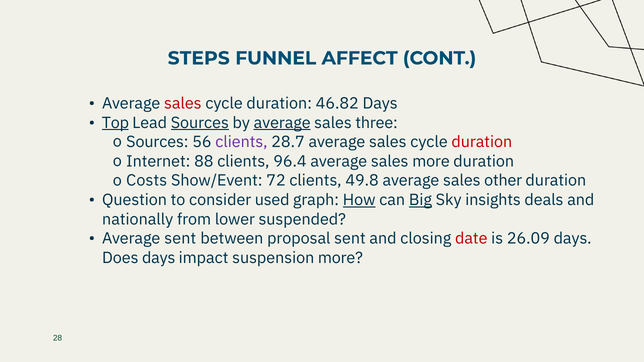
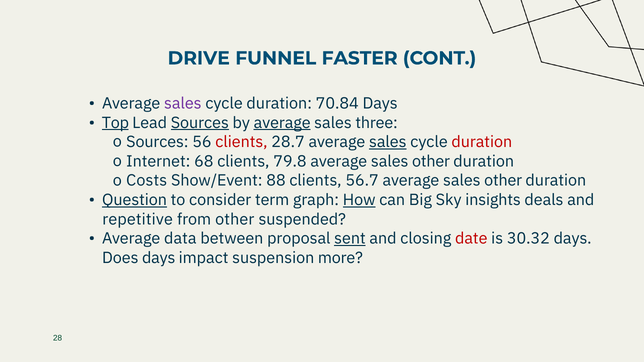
STEPS: STEPS -> DRIVE (199, 58)
AFFECT: AFFECT -> FASTER (360, 58)
sales colour: red -> purple (183, 103)
46.82: 46.82 -> 70.84 (337, 103)
clients colour: purple -> red (241, 142)
sales underline: none -> present (388, 142)
88: 88 -> 68 (204, 161)
96.4: 96.4 -> 79.8 (290, 161)
more: more -> other (431, 161)
72: 72 -> 88 (276, 181)
49.8: 49.8 -> 56.7 (362, 181)
Question underline: none -> present (135, 200)
used: used -> term (272, 200)
Big underline: present -> none (420, 200)
nationally: nationally -> repetitive (138, 219)
from lower: lower -> other (235, 219)
Average sent: sent -> data (180, 239)
sent underline: none -> present (350, 239)
26.09: 26.09 -> 30.32 (528, 239)
